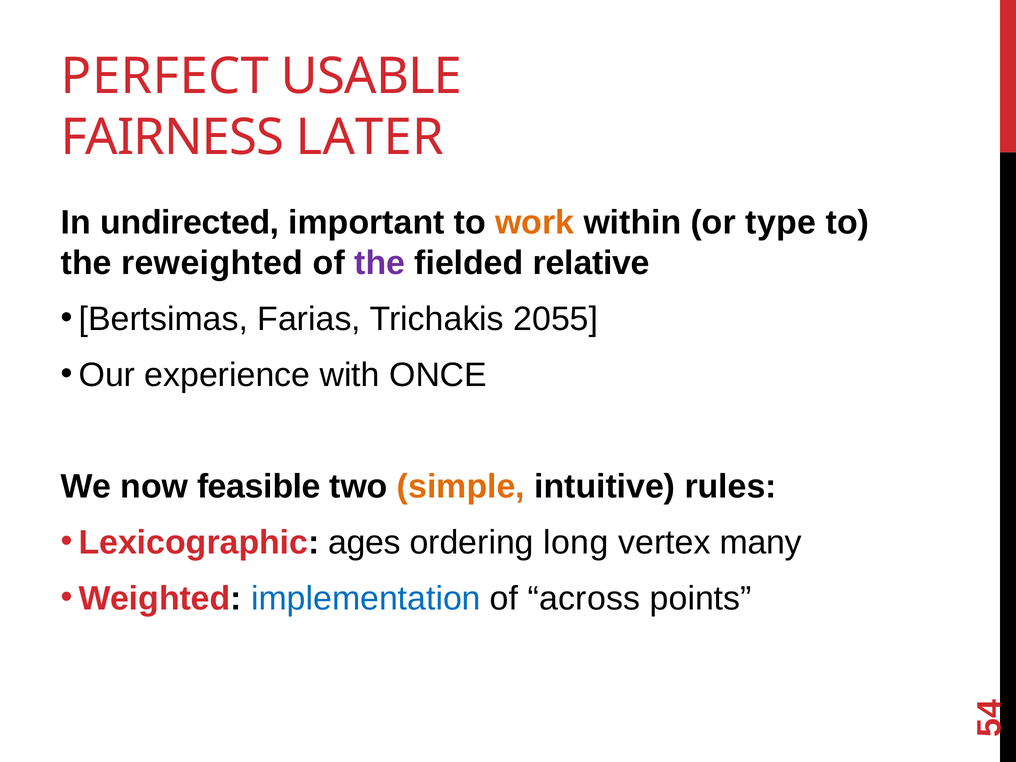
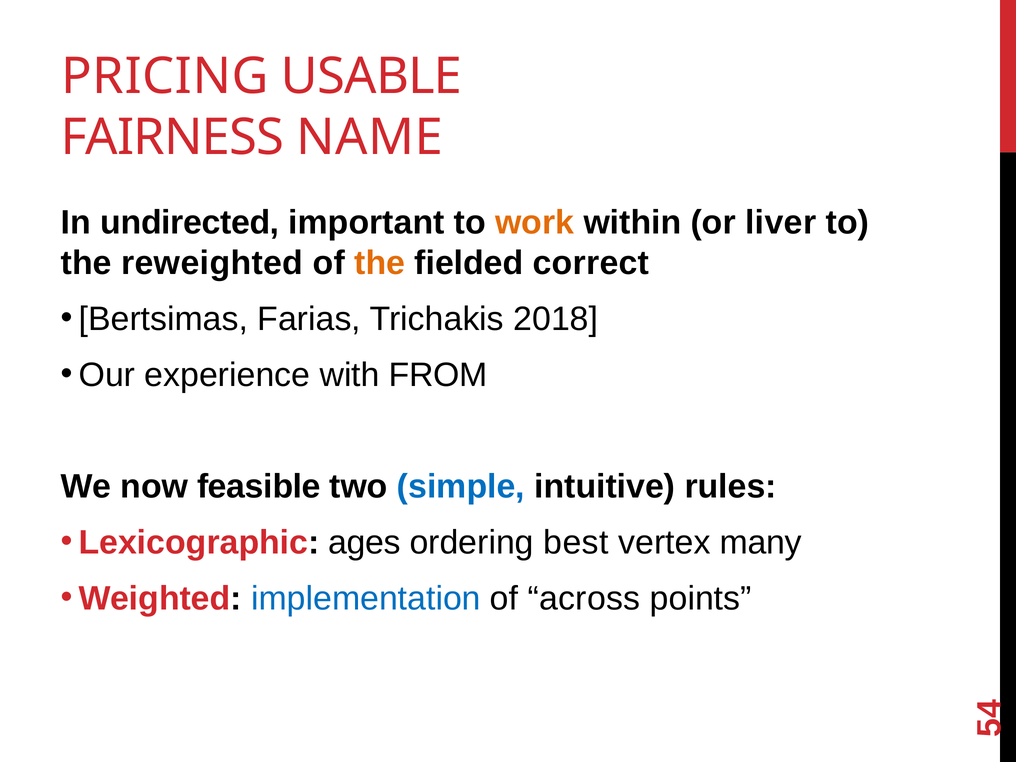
PERFECT: PERFECT -> PRICING (165, 76)
LATER: LATER -> NAME (369, 137)
type: type -> liver (781, 222)
the colour: purple -> orange (380, 263)
relative: relative -> correct (591, 263)
2055: 2055 -> 2018 (556, 319)
ONCE: ONCE -> FROM (438, 375)
simple colour: orange -> blue (461, 487)
long: long -> best (576, 543)
